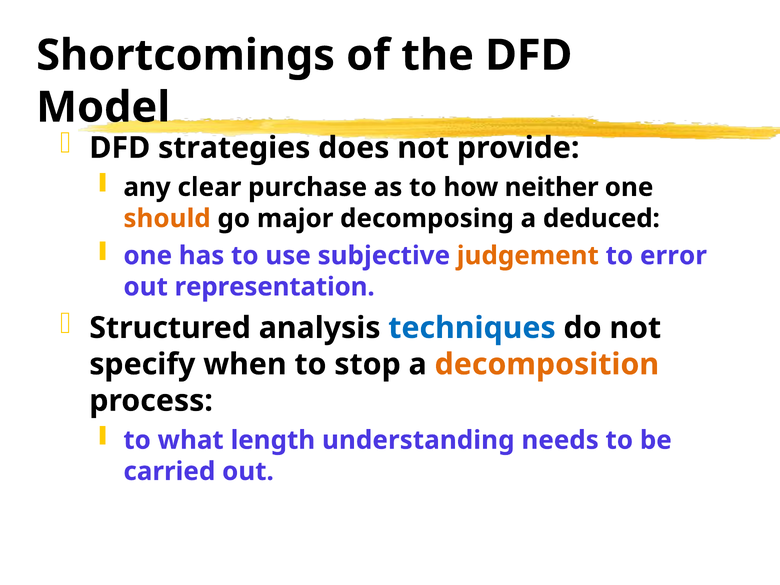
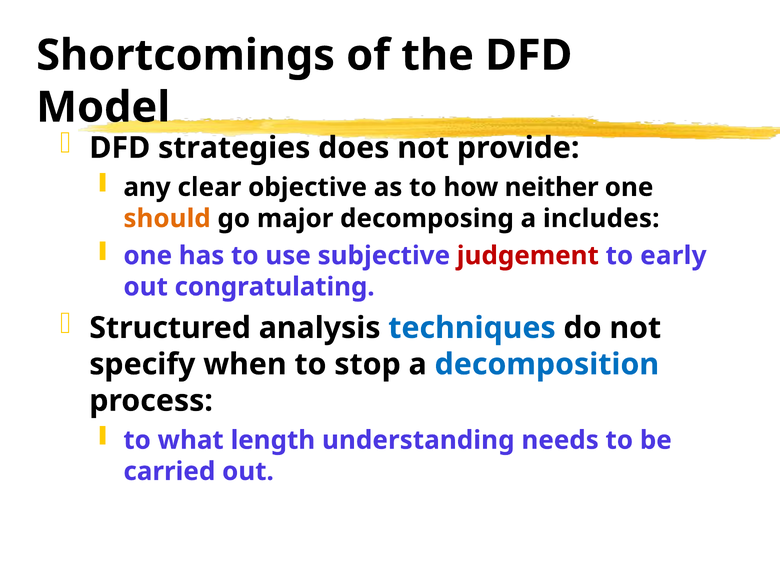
purchase: purchase -> objective (308, 187)
deduced: deduced -> includes (601, 219)
judgement colour: orange -> red (528, 256)
error: error -> early (673, 256)
representation: representation -> congratulating (275, 287)
decomposition colour: orange -> blue (547, 364)
